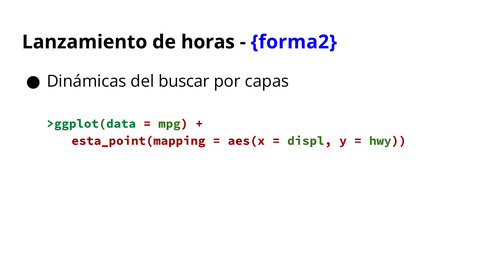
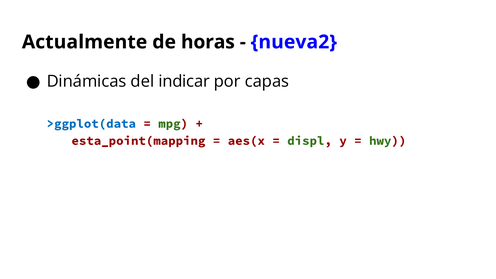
Lanzamiento: Lanzamiento -> Actualmente (85, 42)
forma2: forma2 -> nueva2 (294, 42)
buscar: buscar -> indicar (184, 82)
>ggplot(data colour: green -> blue (91, 124)
